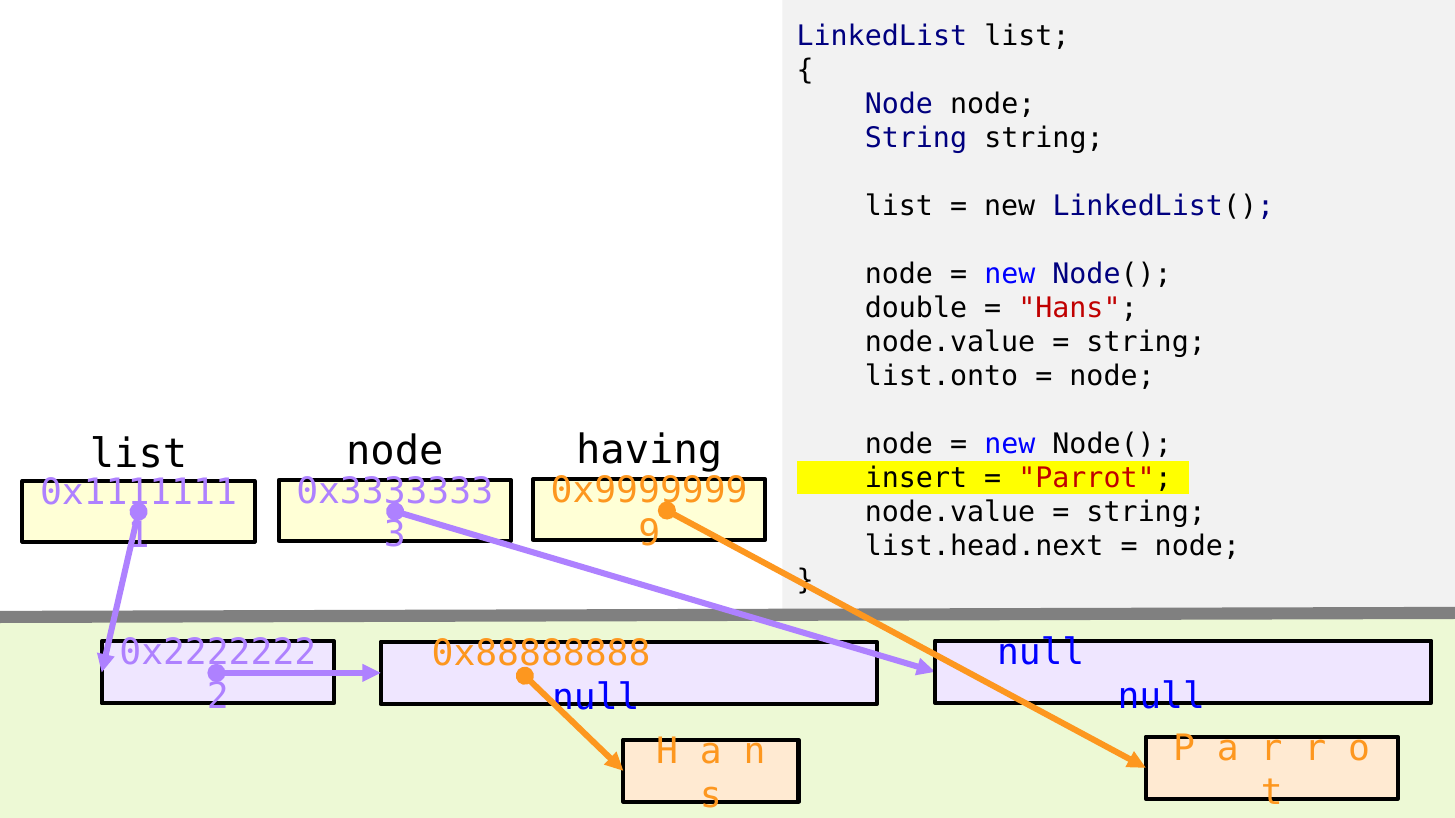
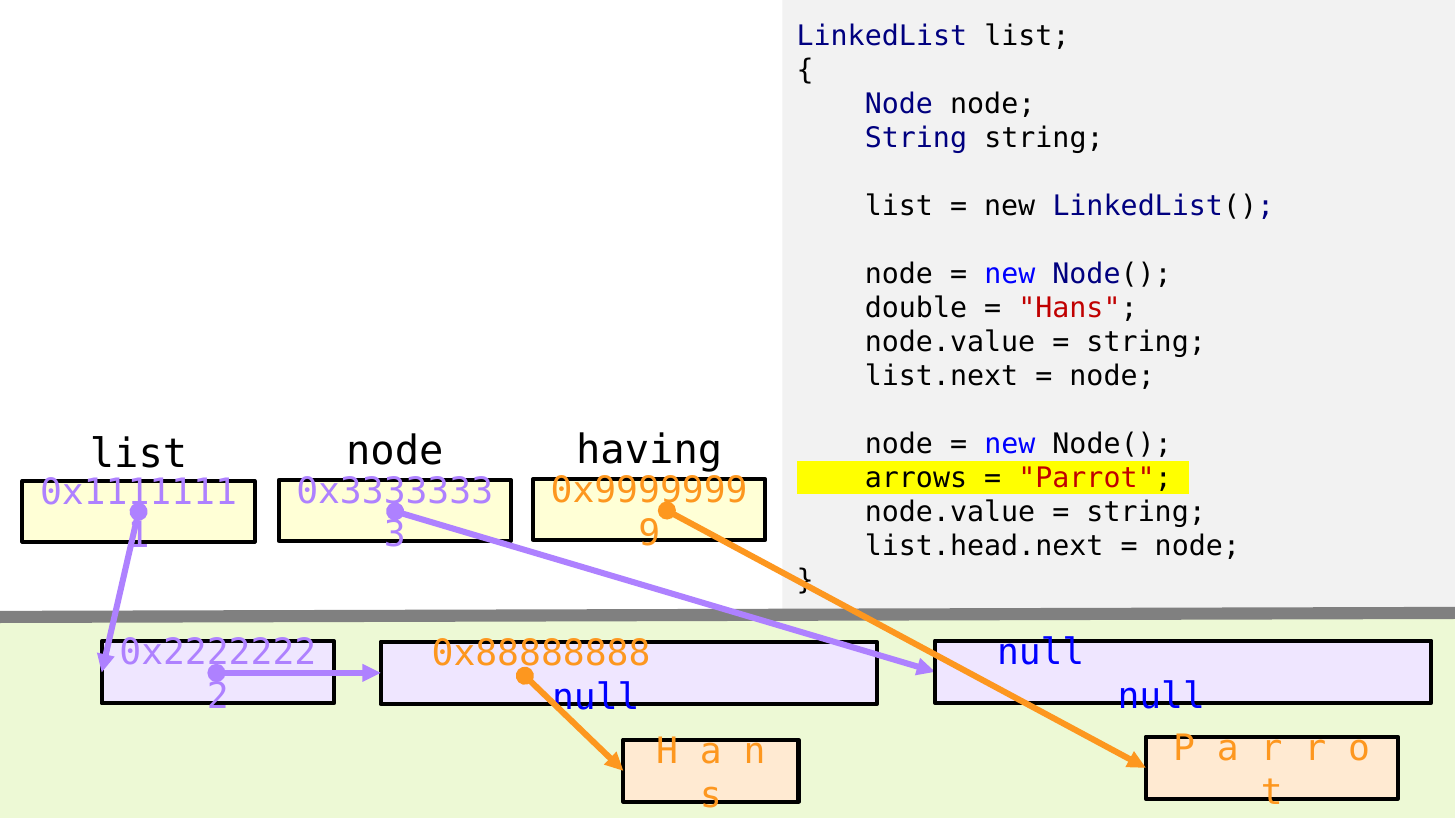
list.onto: list.onto -> list.next (942, 376)
insert: insert -> arrows (916, 478)
